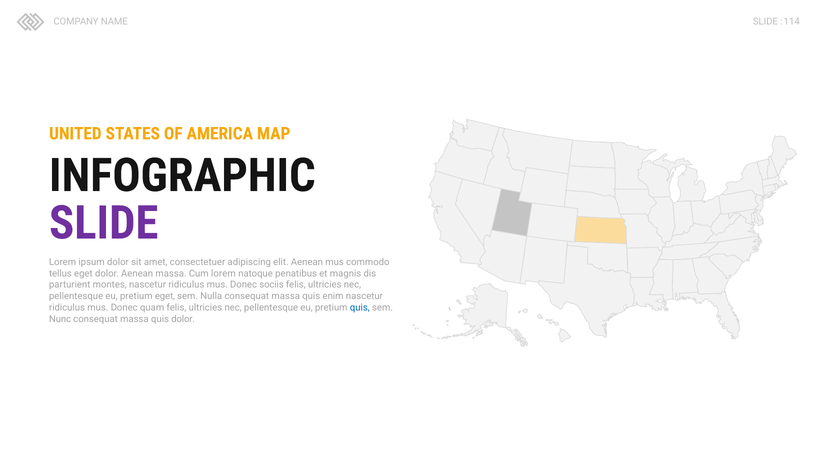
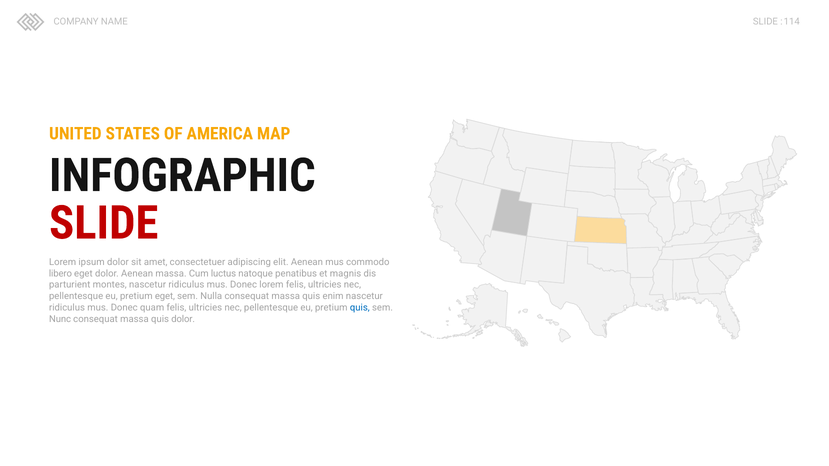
SLIDE colour: purple -> red (104, 223)
tellus: tellus -> libero (60, 274)
Cum lorem: lorem -> luctus (224, 274)
Donec sociis: sociis -> lorem (271, 285)
